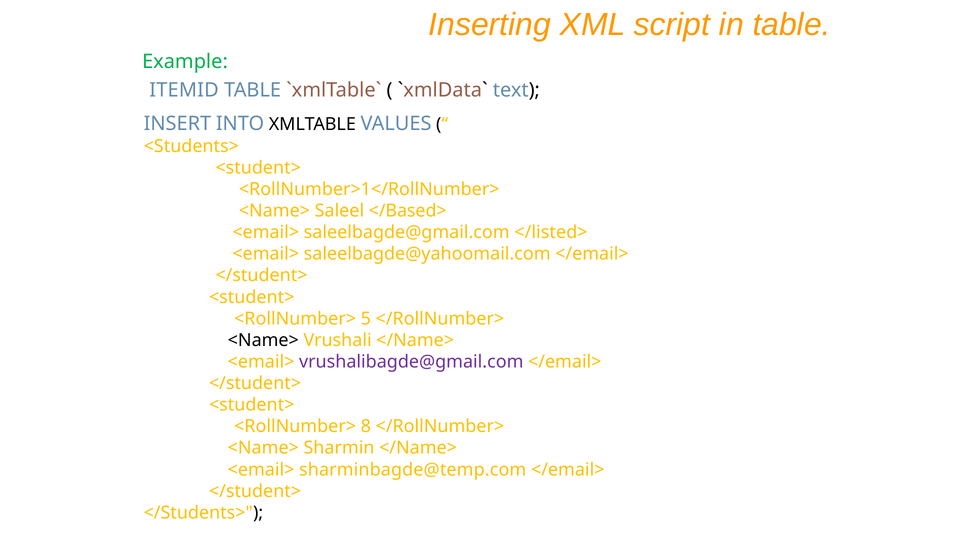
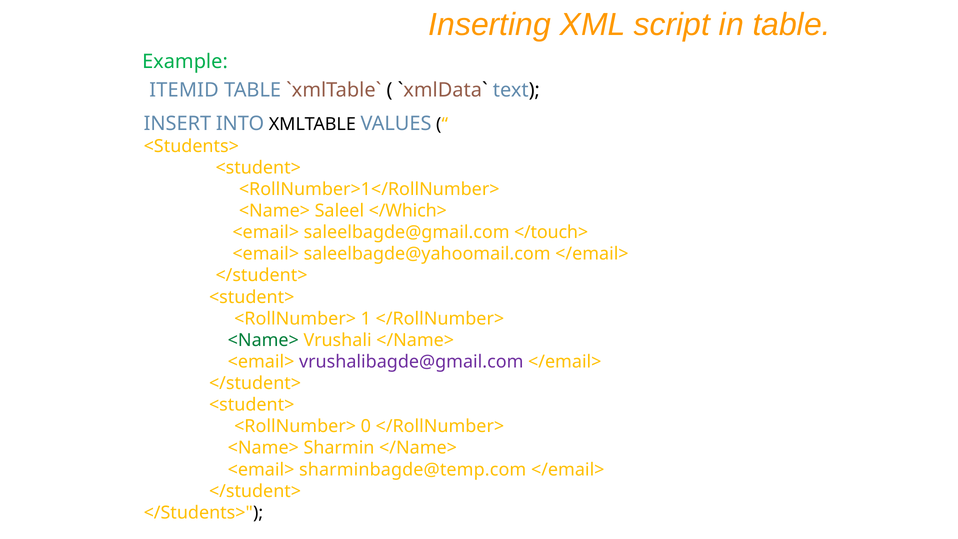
</Based>: </Based> -> </Which> (408, 211)
</listed>: </listed> -> </touch> (551, 232)
5: 5 -> 1 (366, 319)
<Name> colour: black -> green (263, 340)
8: 8 -> 0 (366, 426)
